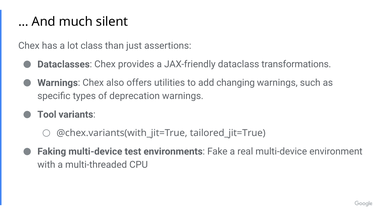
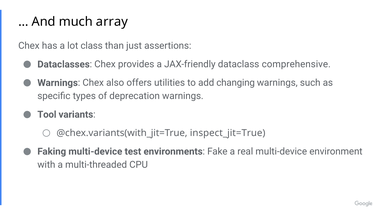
silent: silent -> array (112, 22)
transformations: transformations -> comprehensive (296, 64)
tailored_jit=True: tailored_jit=True -> inspect_jit=True (228, 133)
